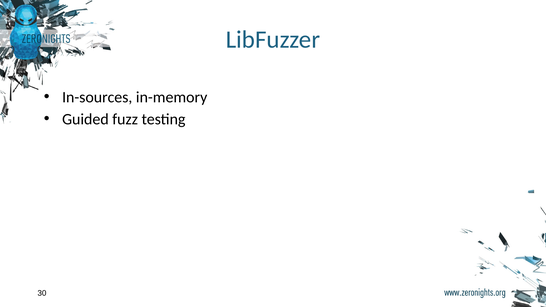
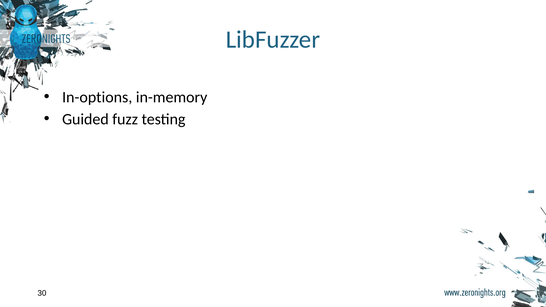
In-sources: In-sources -> In-options (97, 97)
